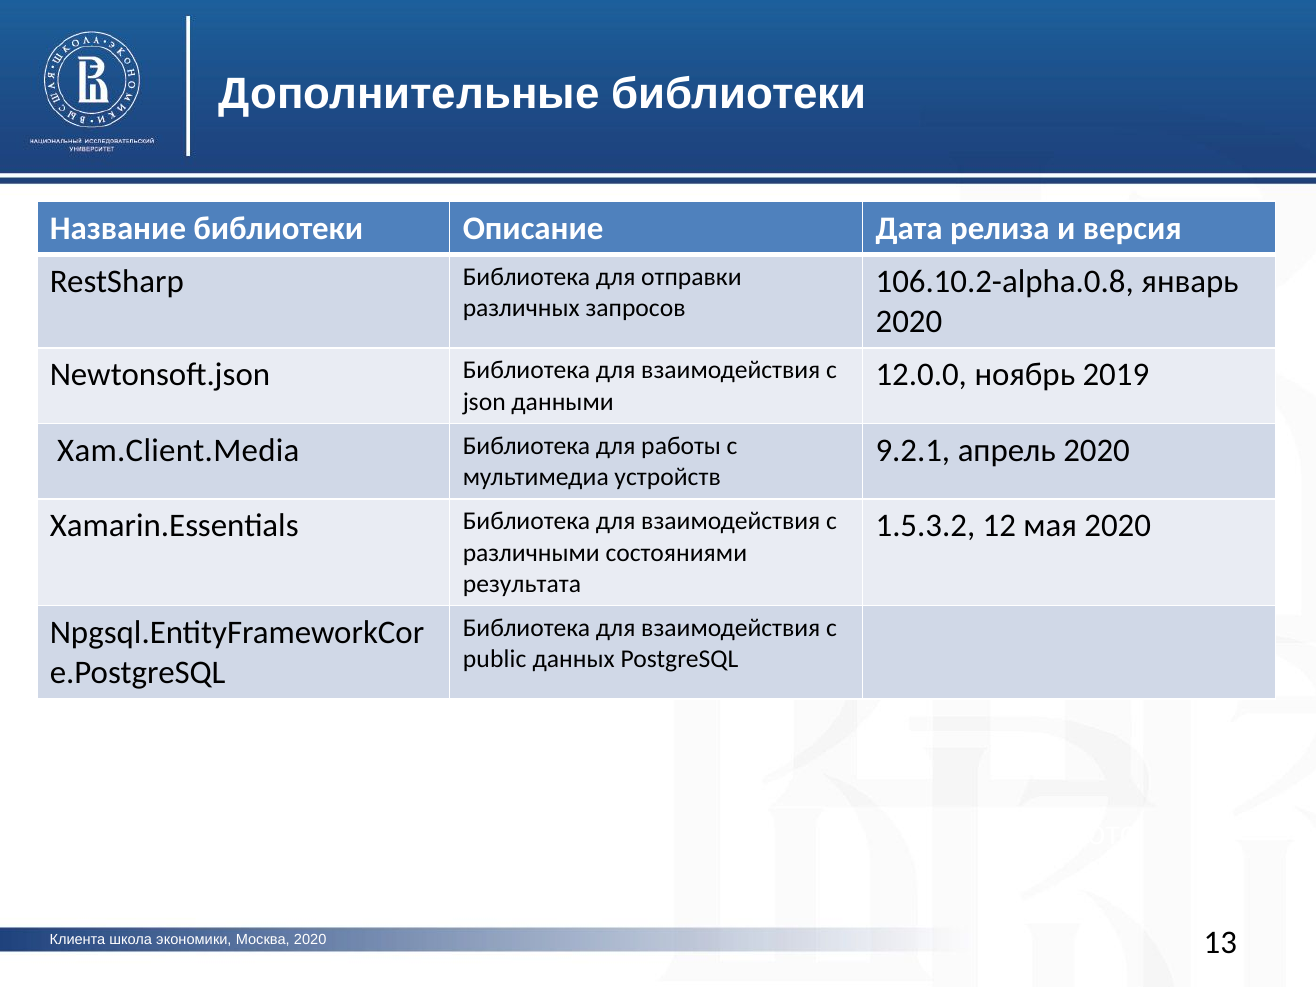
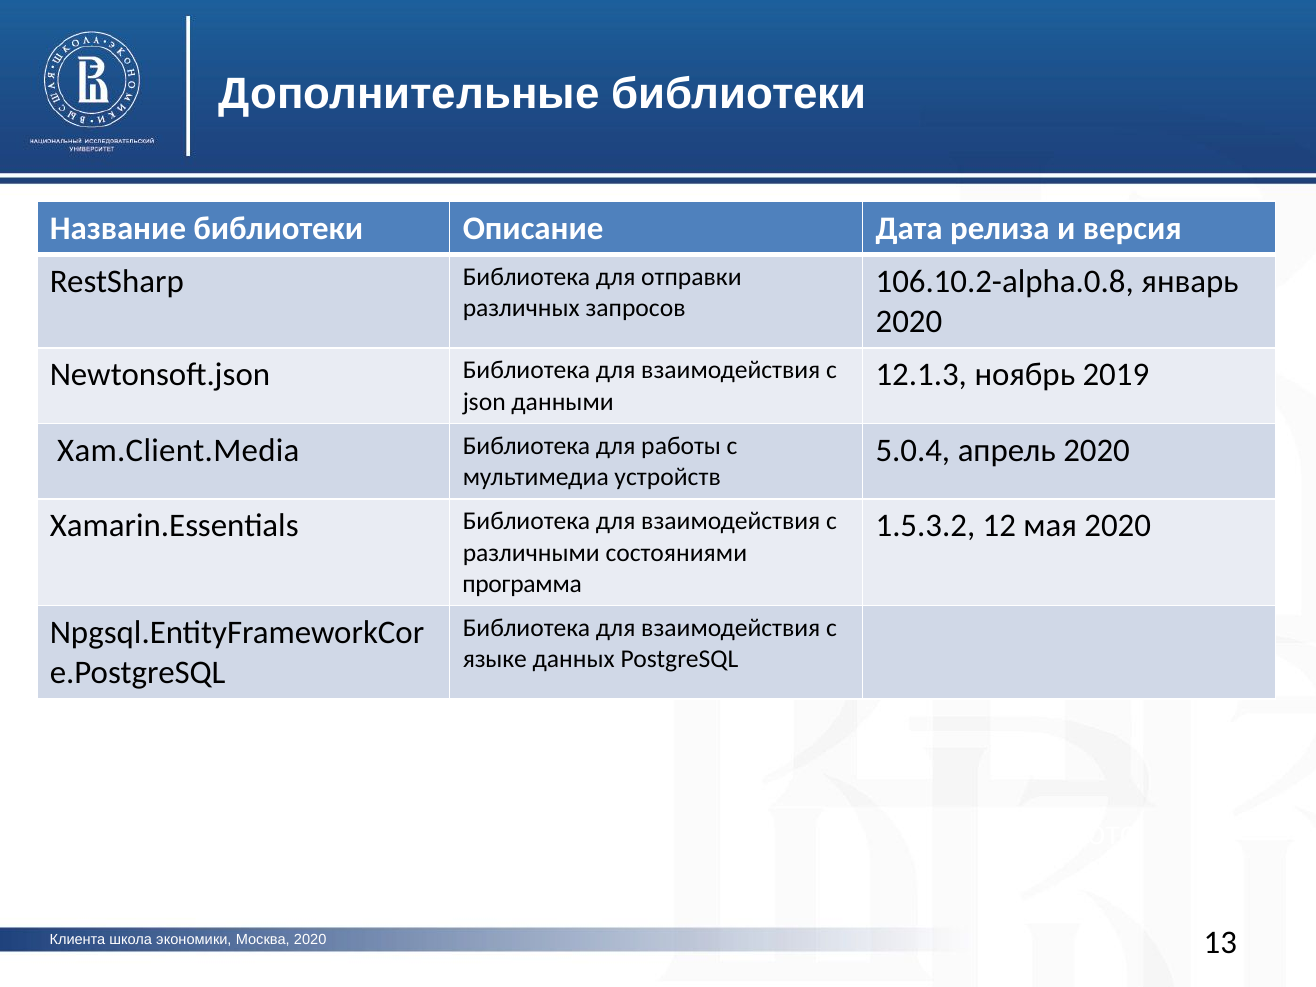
12.0.0: 12.0.0 -> 12.1.3 (921, 375)
9.2.1: 9.2.1 -> 5.0.4 (913, 451)
результата: результата -> программа (522, 584)
public: public -> языке (495, 659)
